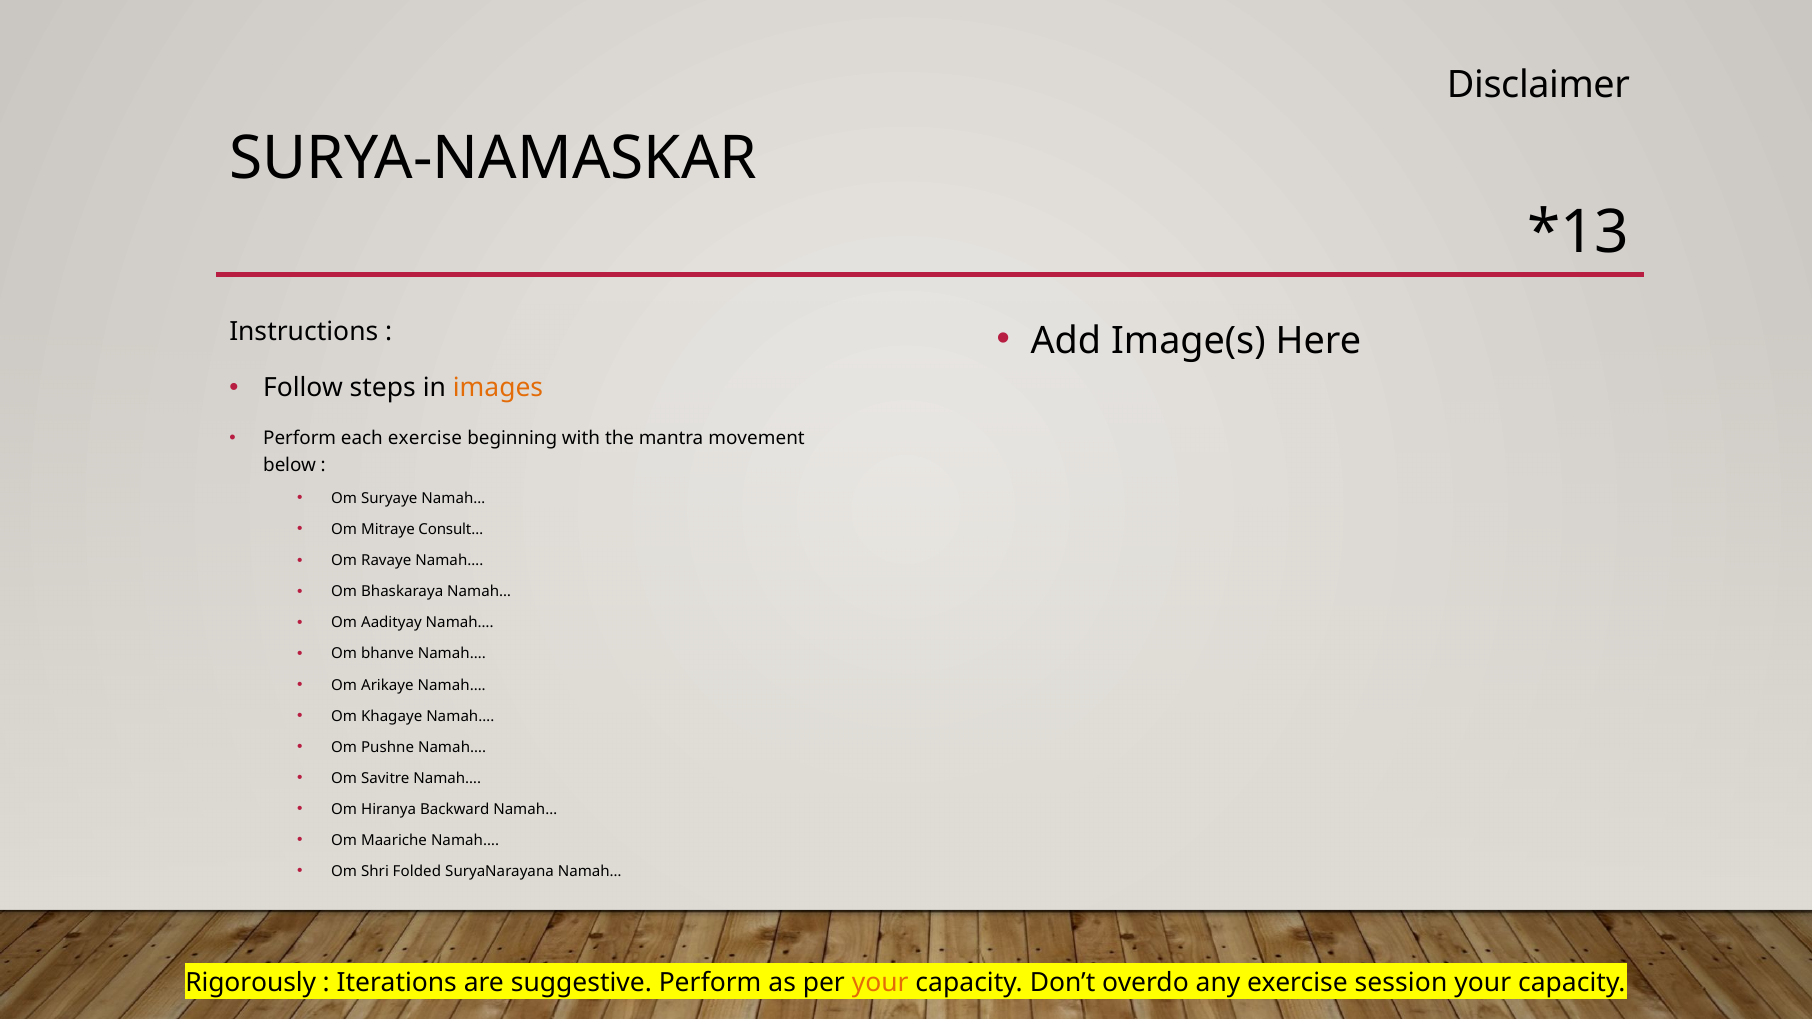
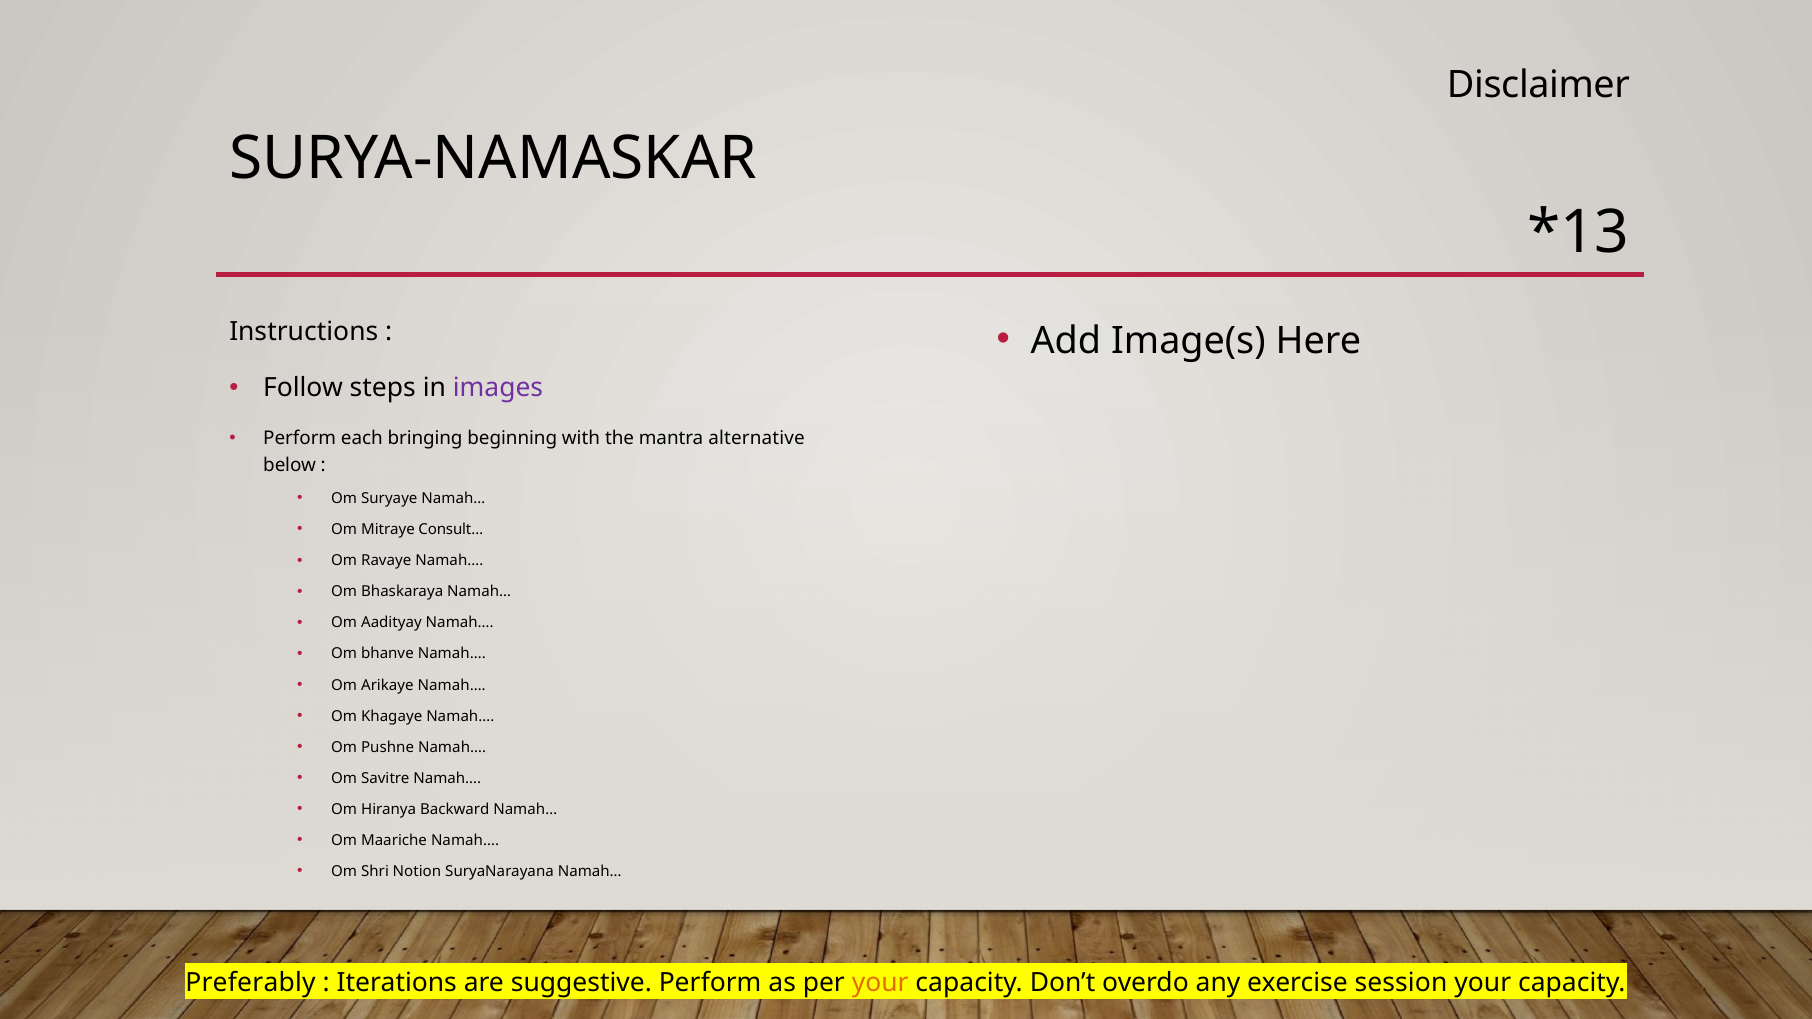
images colour: orange -> purple (498, 388)
each exercise: exercise -> bringing (425, 438)
movement: movement -> alternative (757, 438)
Folded: Folded -> Notion (417, 872)
Rigorously: Rigorously -> Preferably (250, 983)
